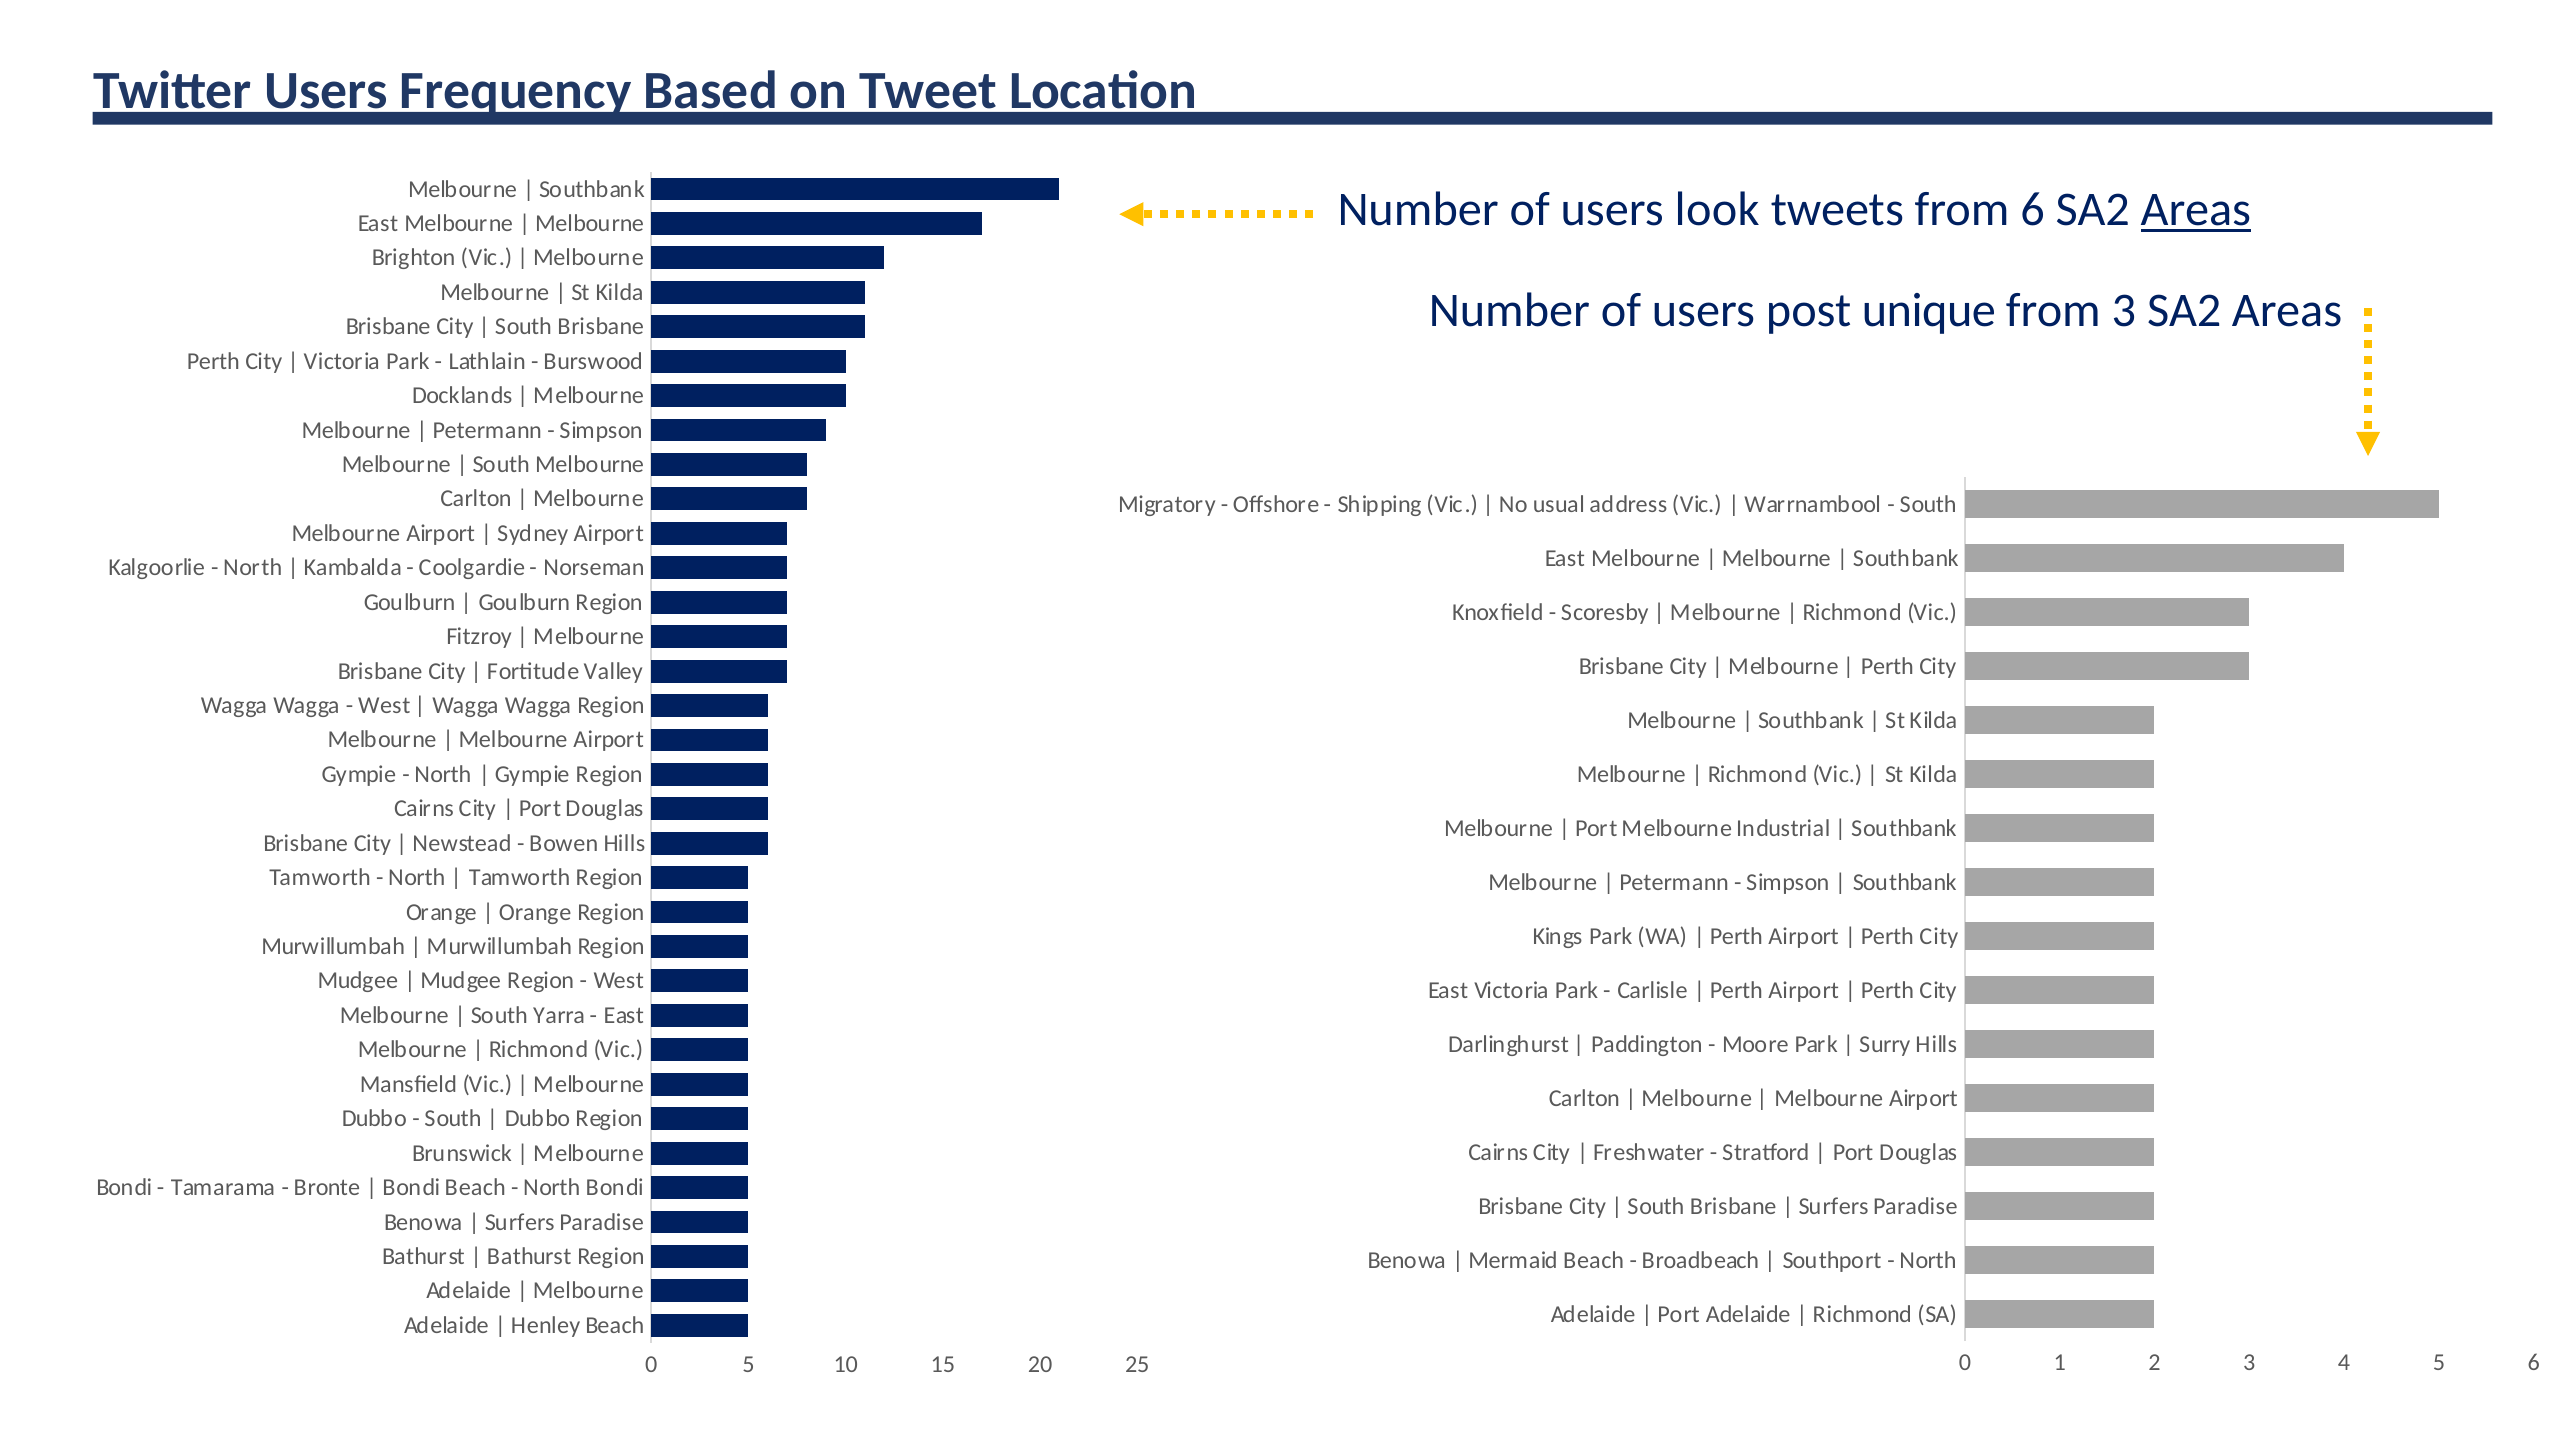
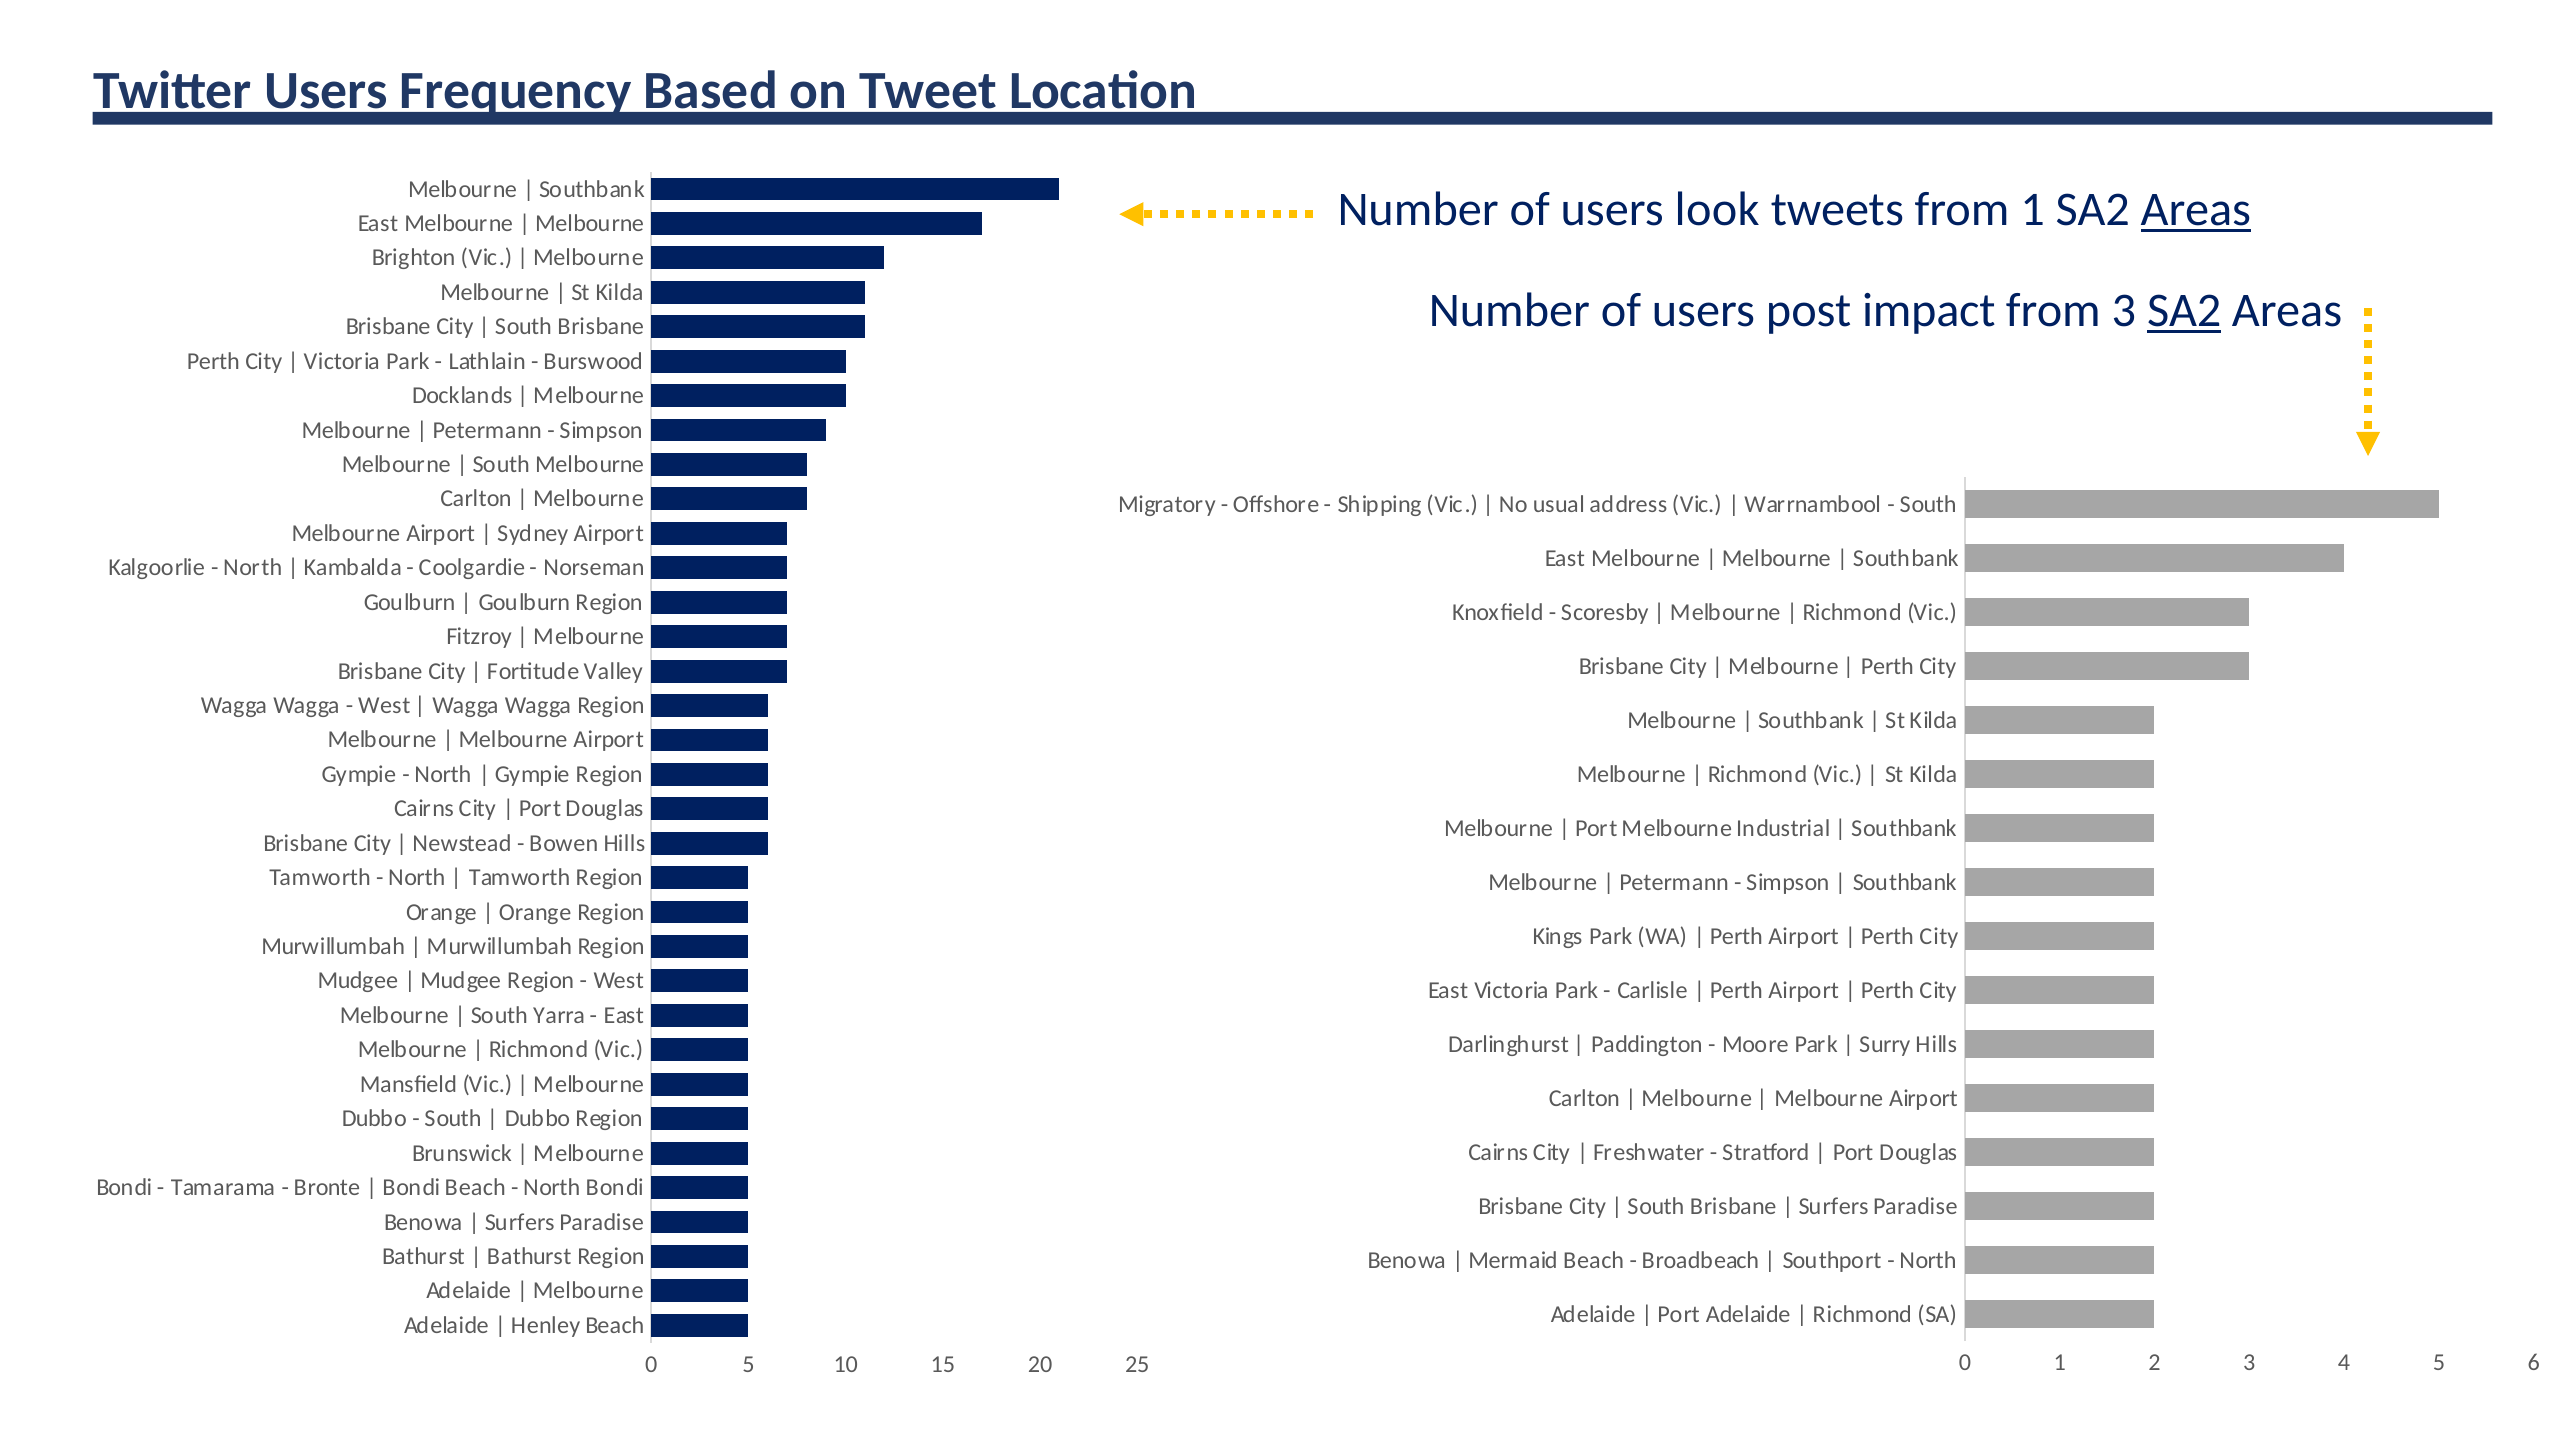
from 6: 6 -> 1 (2033, 210)
unique: unique -> impact (1929, 311)
SA2 underline: none -> present (2184, 311)
